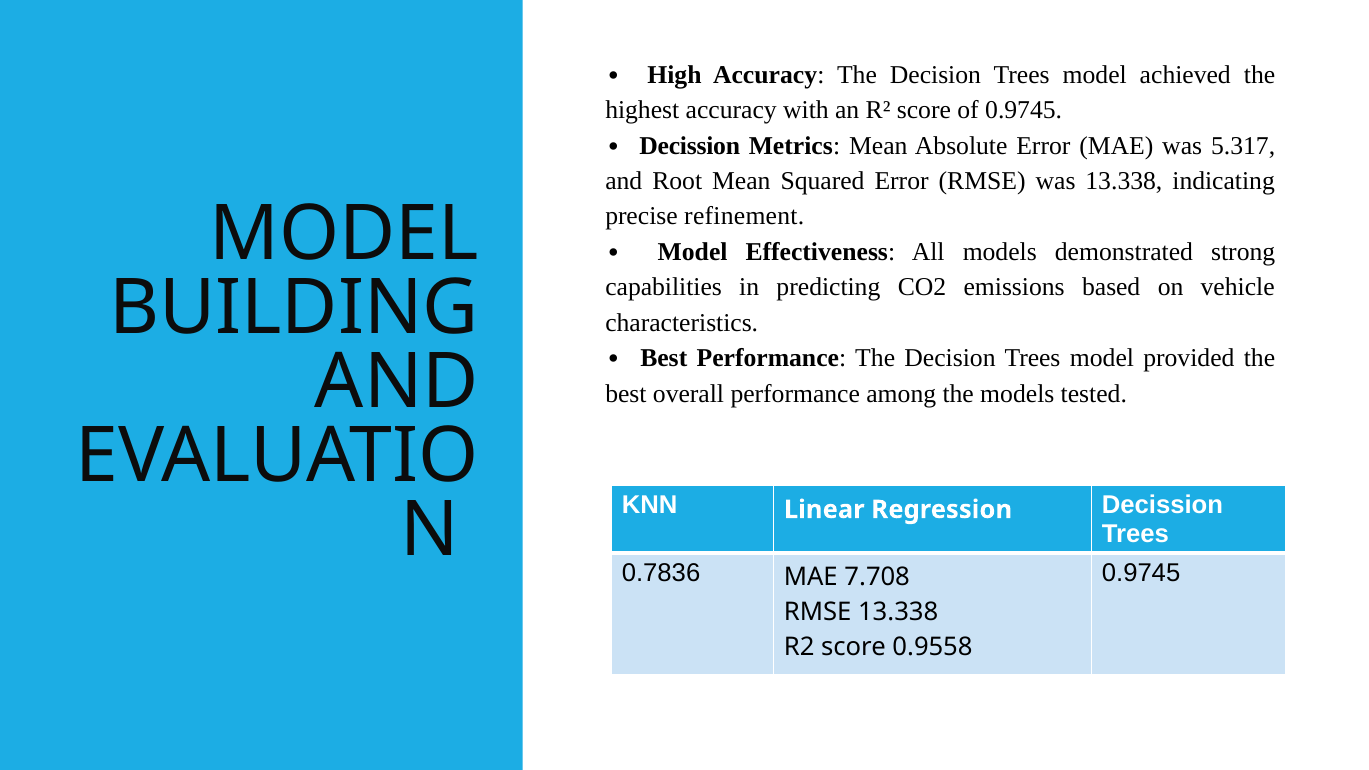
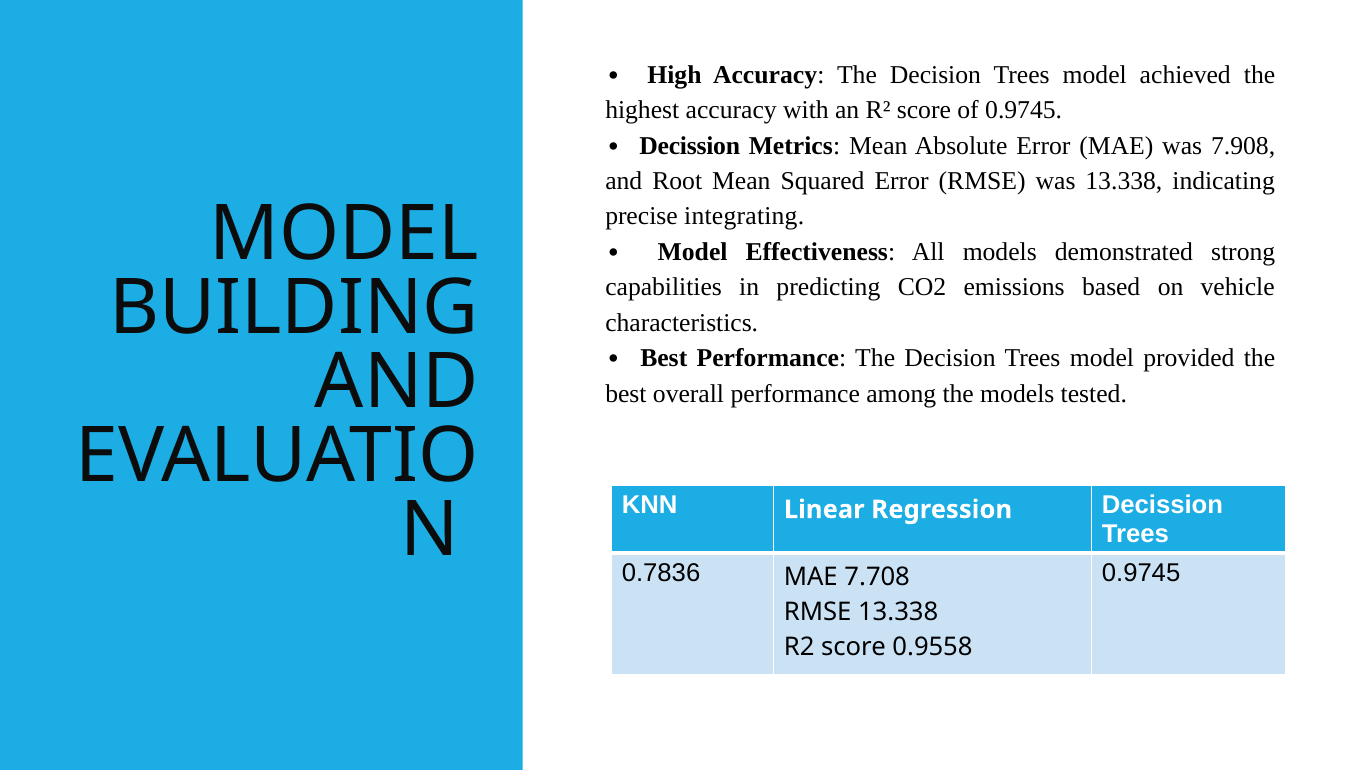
5.317: 5.317 -> 7.908 (1243, 146)
refinement: refinement -> integrating (744, 217)
